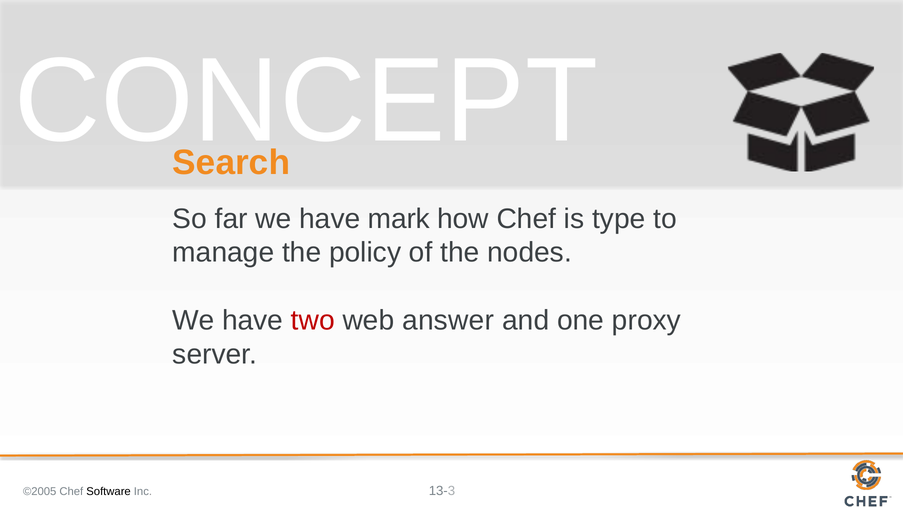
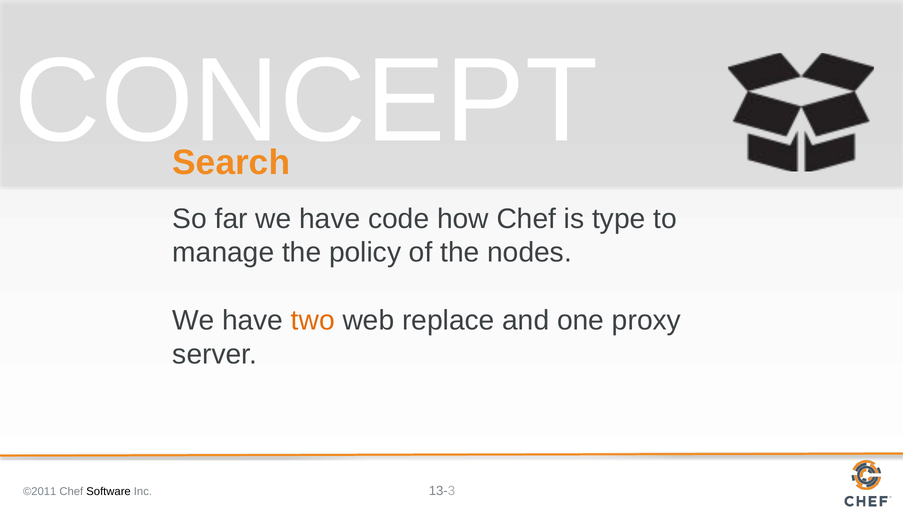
mark: mark -> code (399, 219)
two colour: red -> orange (313, 320)
answer: answer -> replace (448, 320)
©2005: ©2005 -> ©2011 (40, 491)
